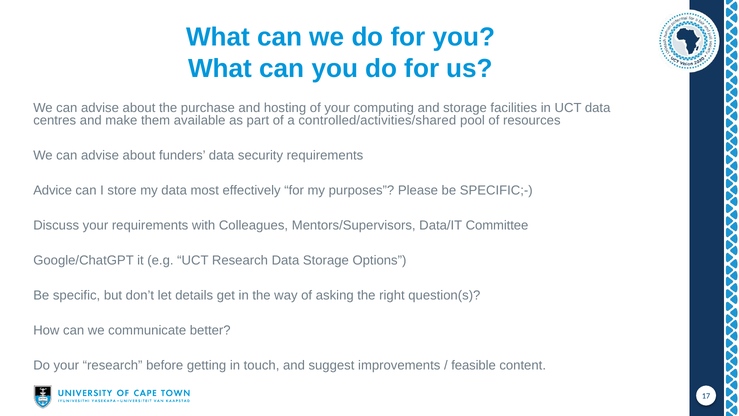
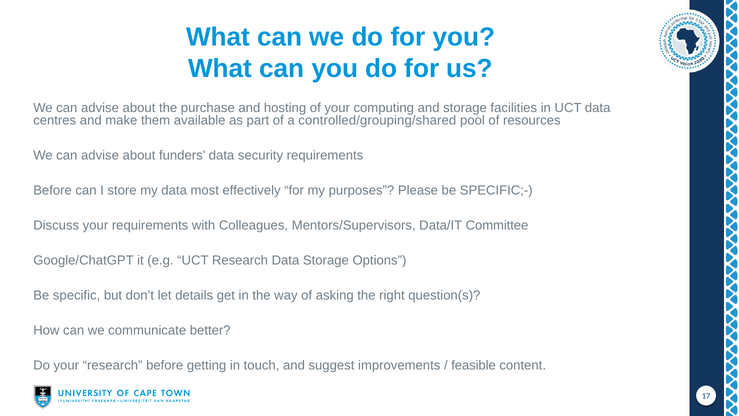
controlled/activities/shared: controlled/activities/shared -> controlled/grouping/shared (377, 121)
Advice: Advice -> Before (53, 190)
